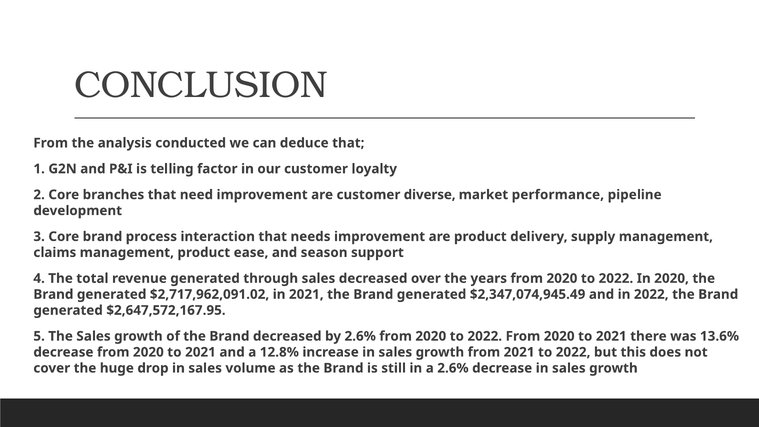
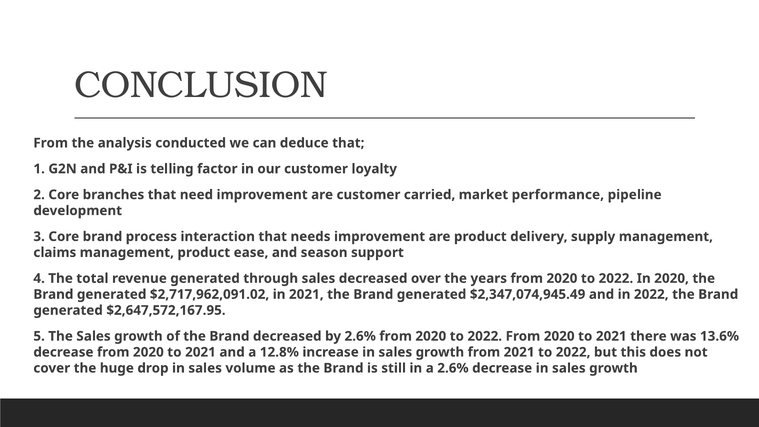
diverse: diverse -> carried (430, 195)
